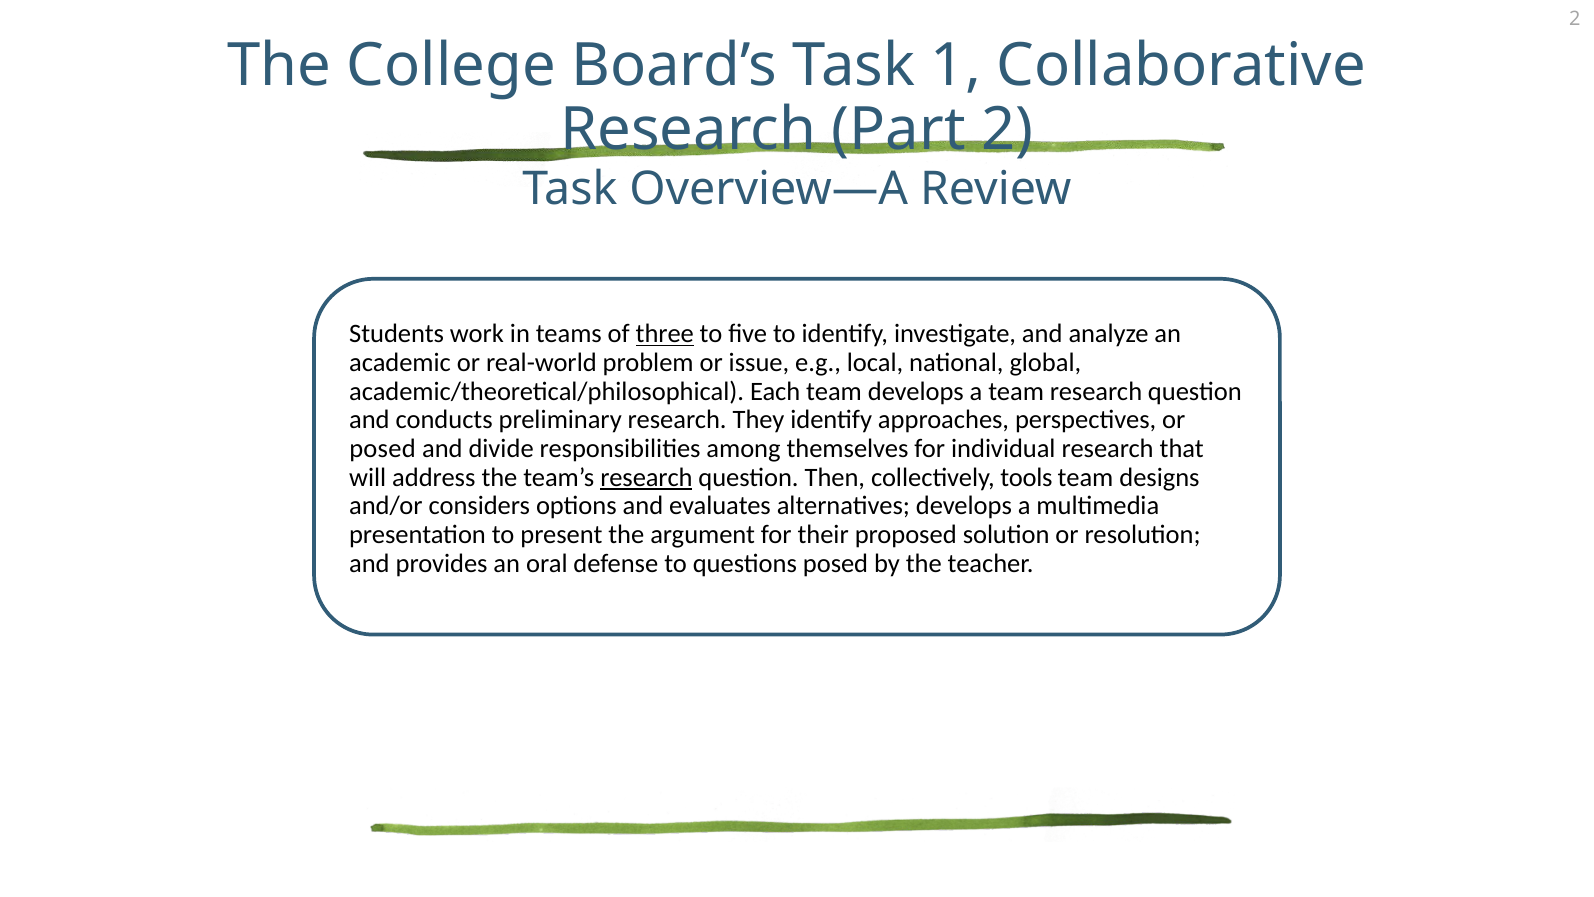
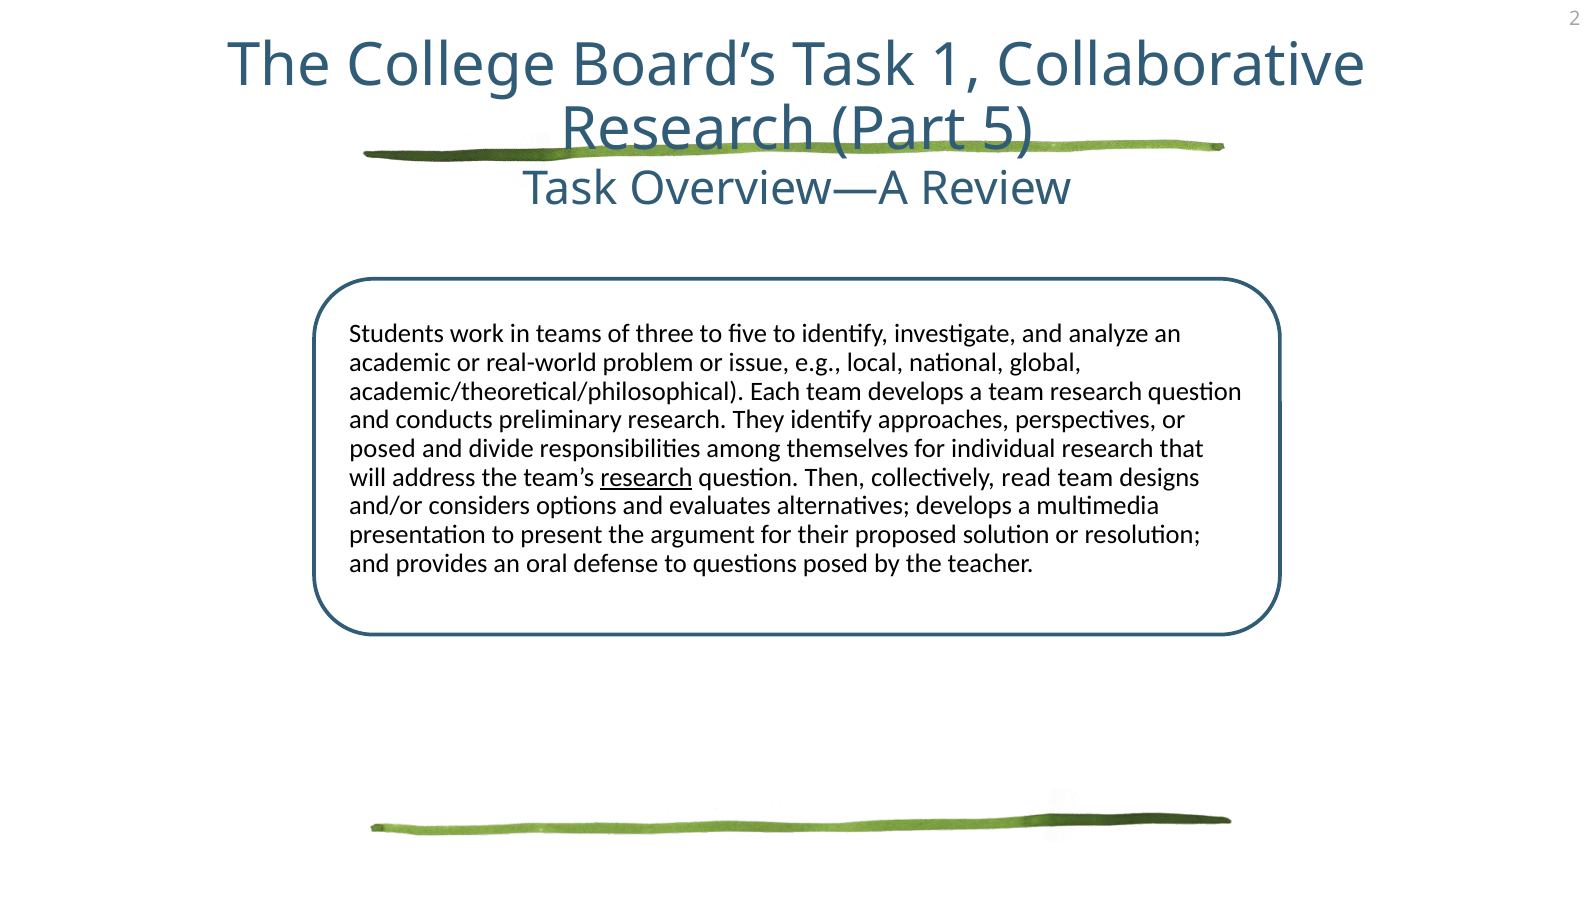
Part 2: 2 -> 5 (1007, 130)
three underline: present -> none (665, 334)
tools: tools -> read (1026, 477)
